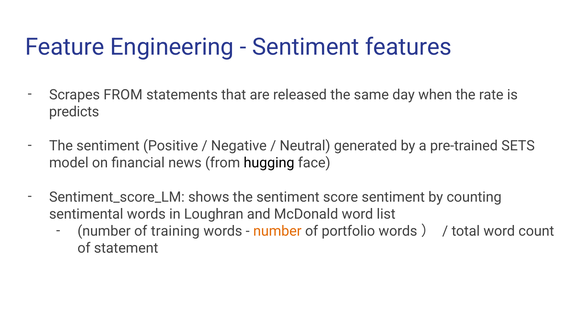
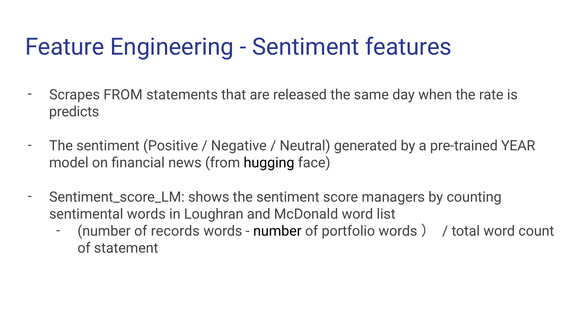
SETS: SETS -> YEAR (518, 146)
score sentiment: sentiment -> managers (393, 197)
training: training -> records (175, 231)
number colour: orange -> black (277, 231)
